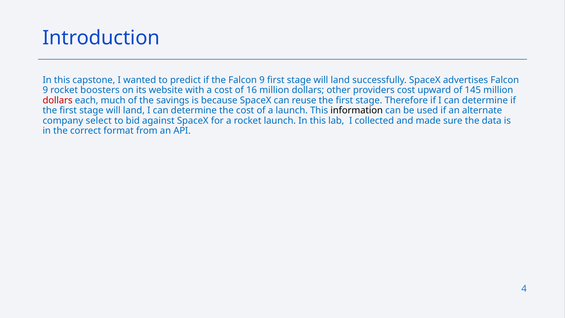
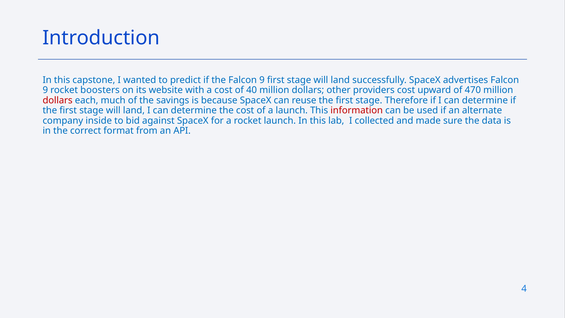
16: 16 -> 40 (252, 90)
145: 145 -> 470 (473, 90)
information colour: black -> red (357, 110)
select: select -> inside (99, 121)
